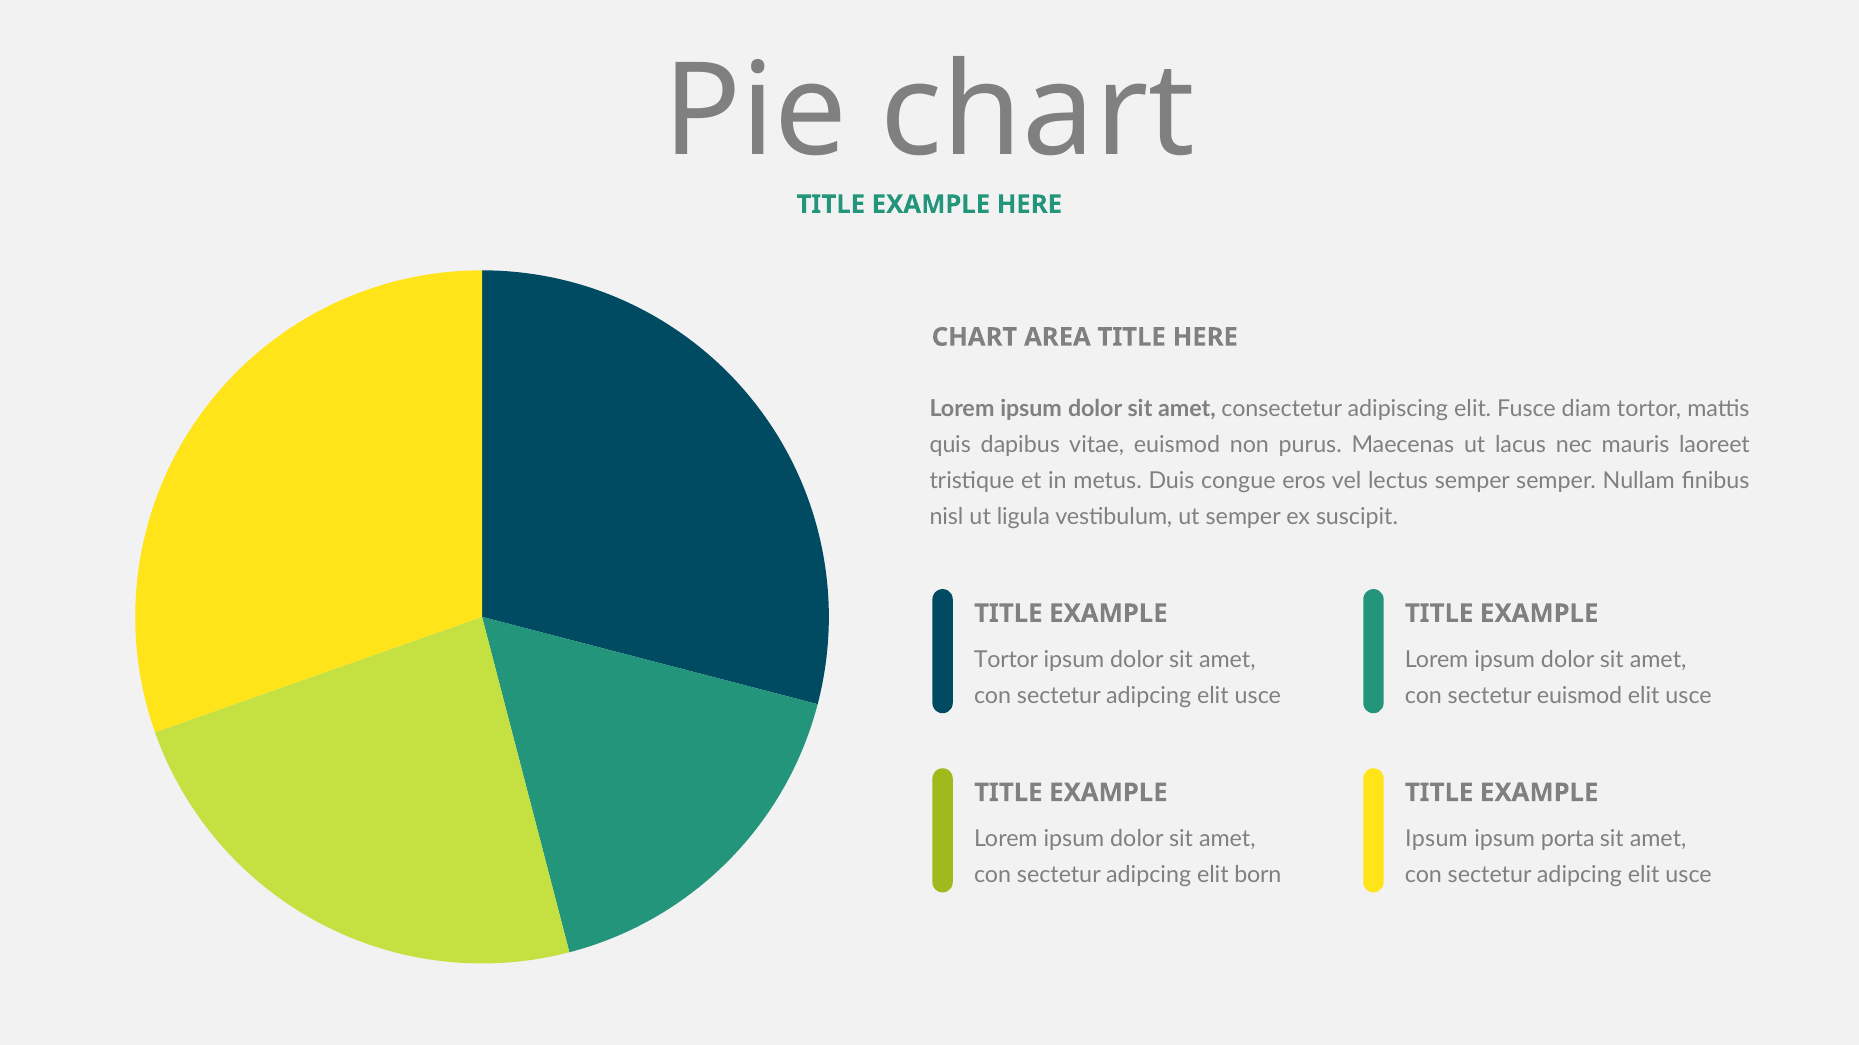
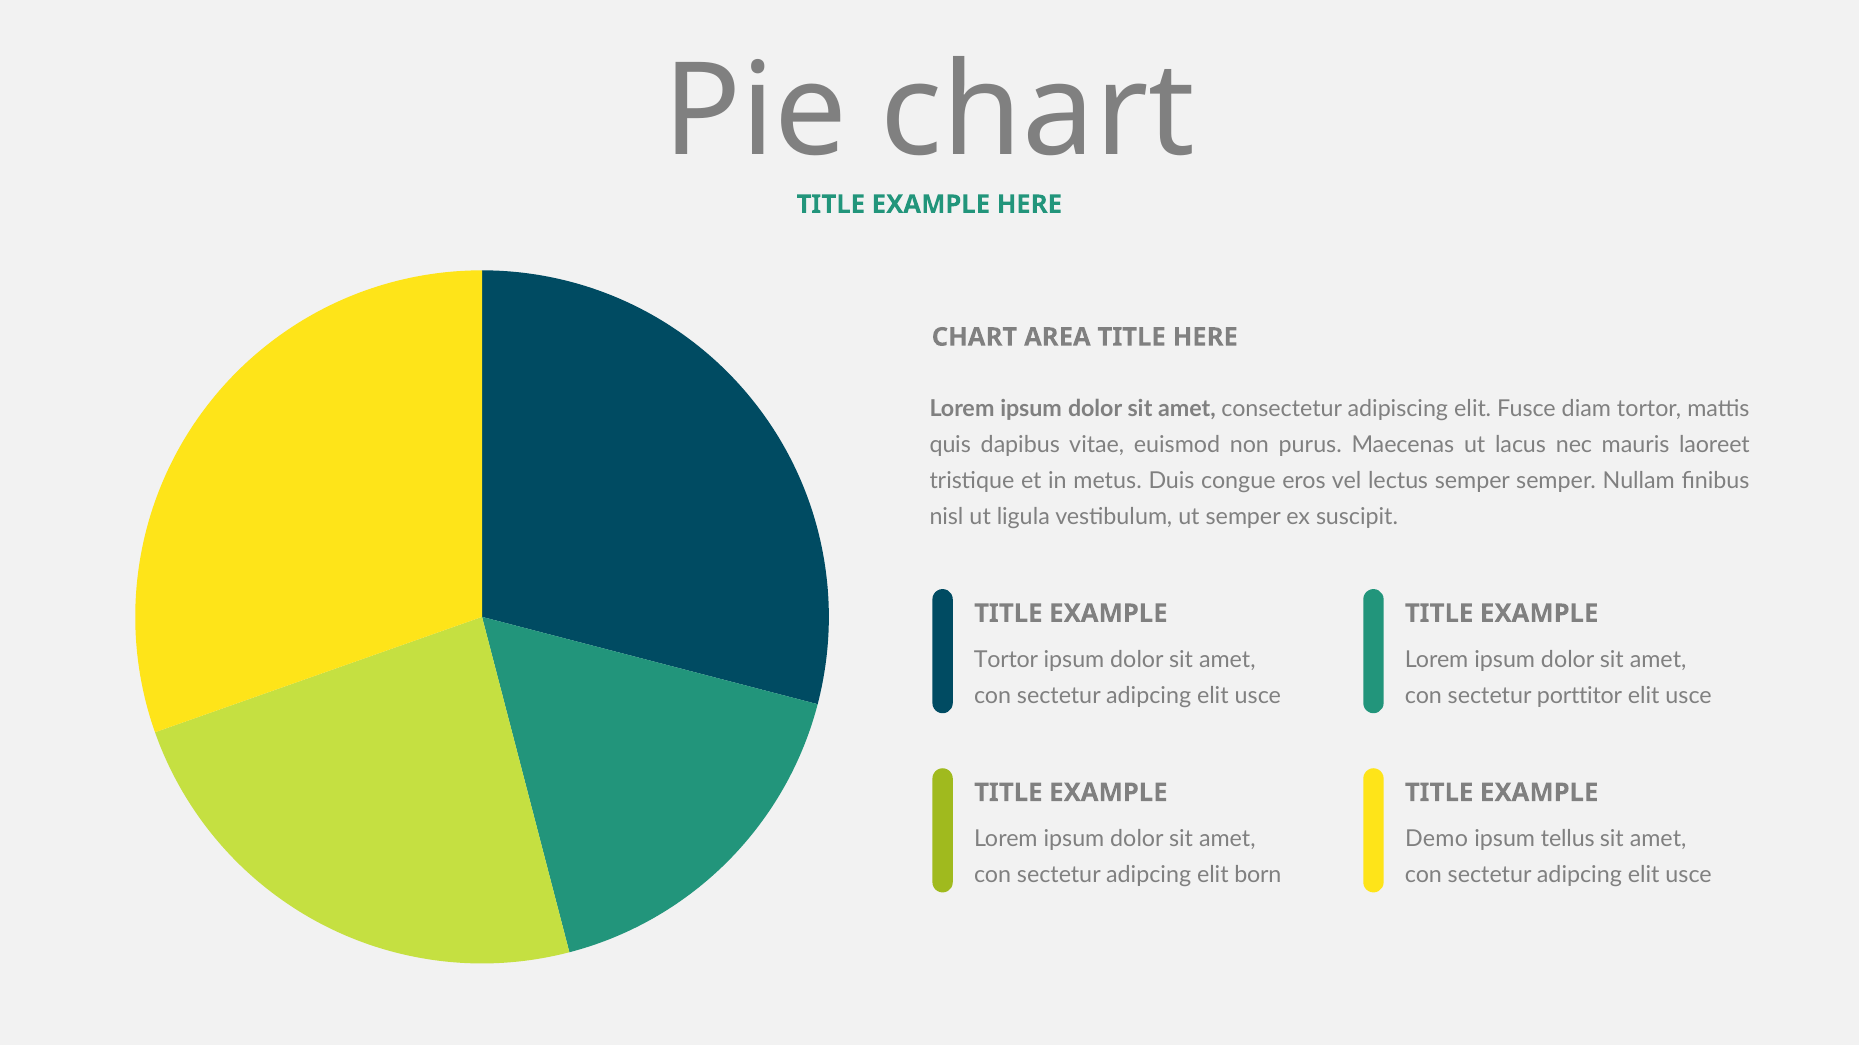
sectetur euismod: euismod -> porttitor (1580, 697)
Ipsum: Ipsum -> Demo (1437, 840)
porta: porta -> tellus (1568, 840)
